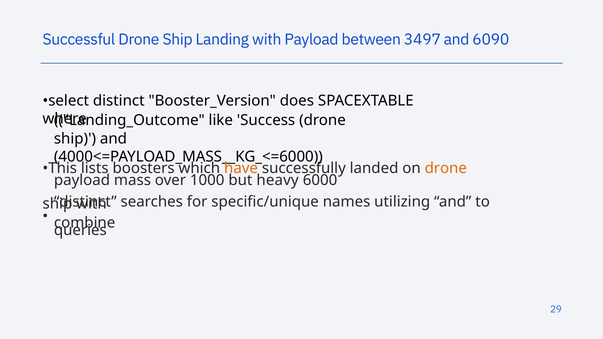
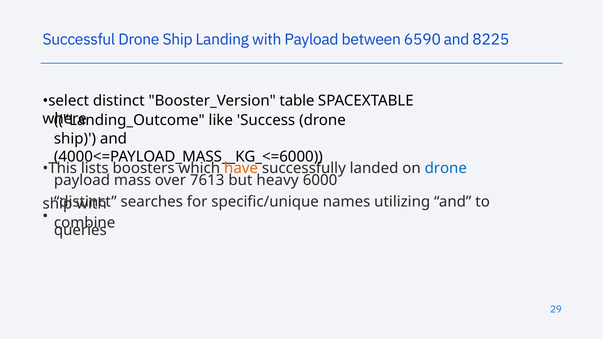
3497: 3497 -> 6590 (422, 40)
6090: 6090 -> 8225 (491, 40)
does: does -> table (297, 101)
drone colour: orange -> blue (446, 168)
1000: 1000 -> 7613 (207, 181)
